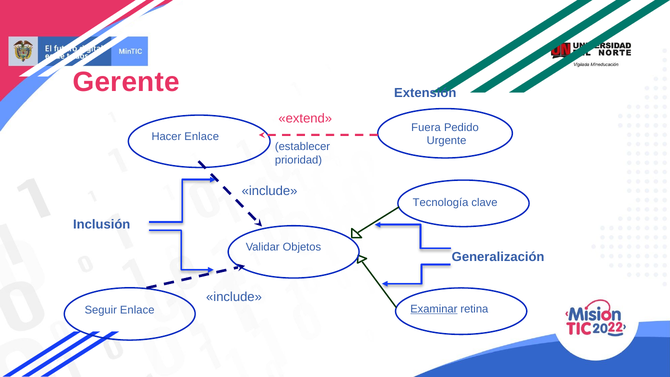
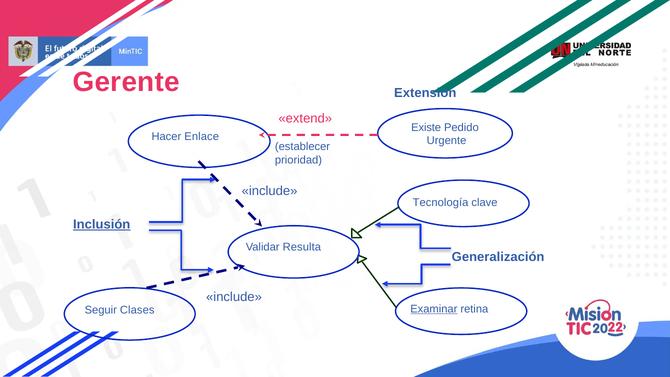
Fuera: Fuera -> Existe (426, 127)
Inclusión underline: none -> present (102, 224)
Objetos: Objetos -> Resulta (302, 247)
Seguir Enlace: Enlace -> Clases (137, 310)
